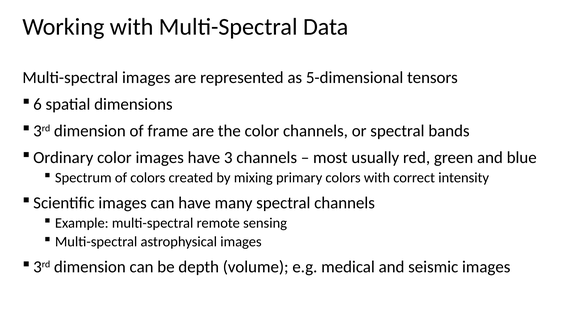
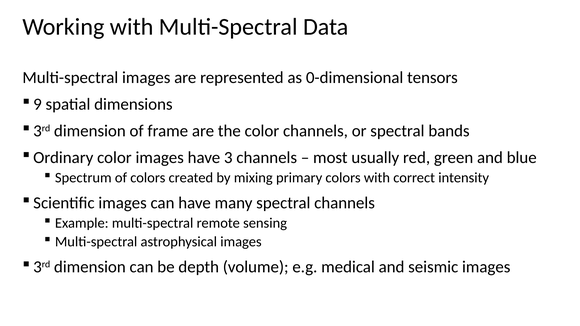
5-dimensional: 5-dimensional -> 0-dimensional (355, 78)
6: 6 -> 9 (38, 104)
